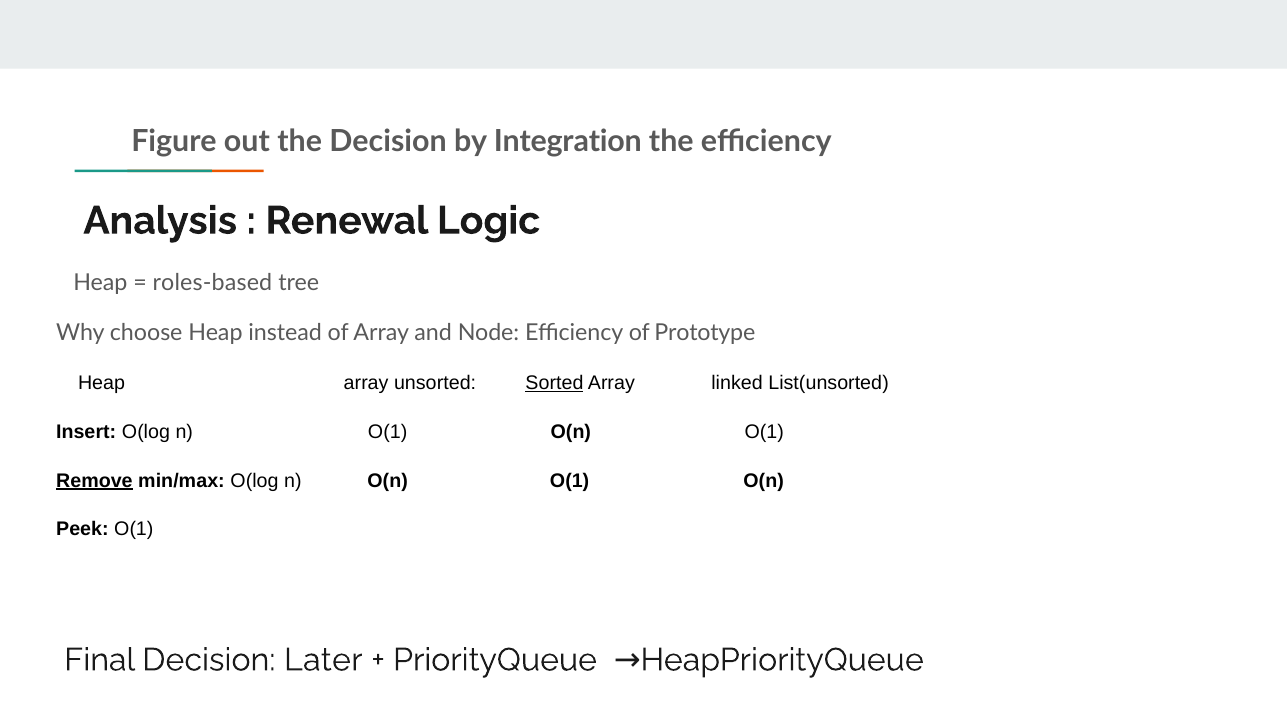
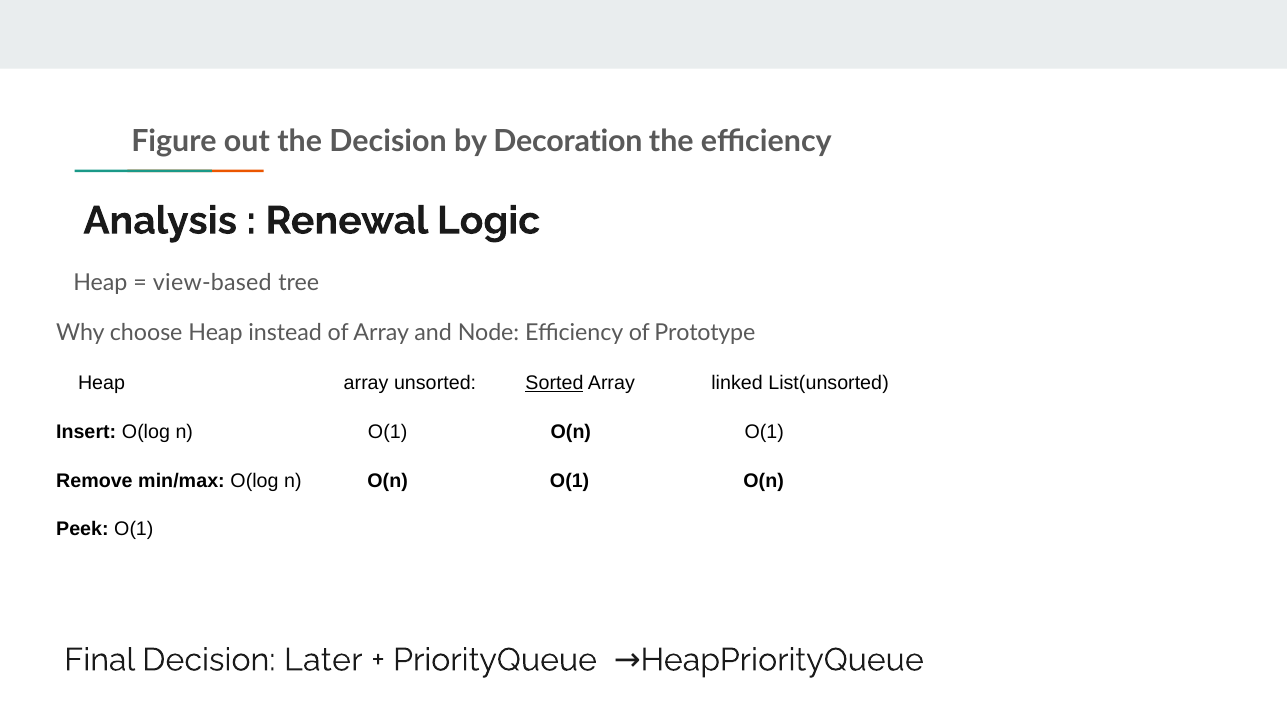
Integration: Integration -> Decoration (568, 141)
roles-based: roles-based -> view-based (212, 282)
Remove underline: present -> none (94, 481)
